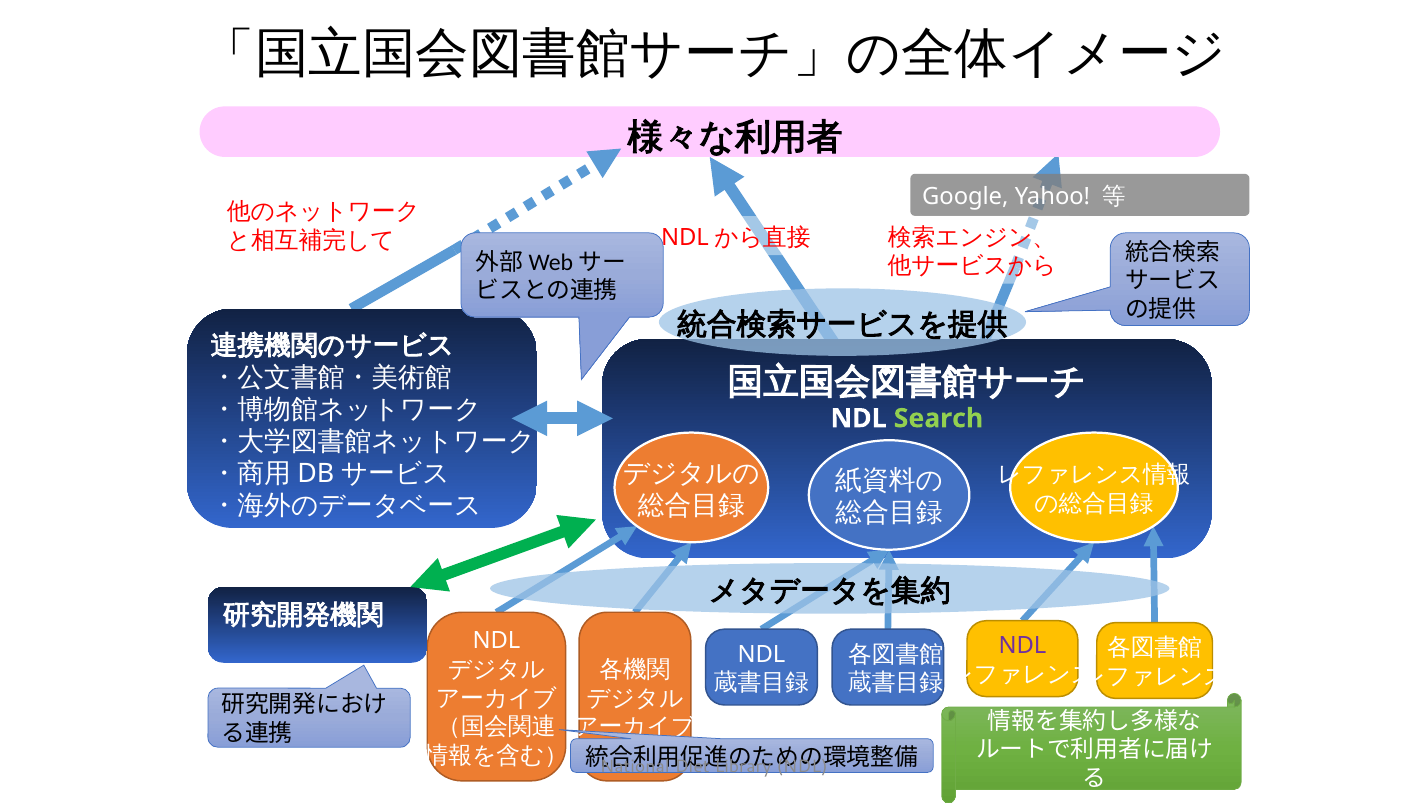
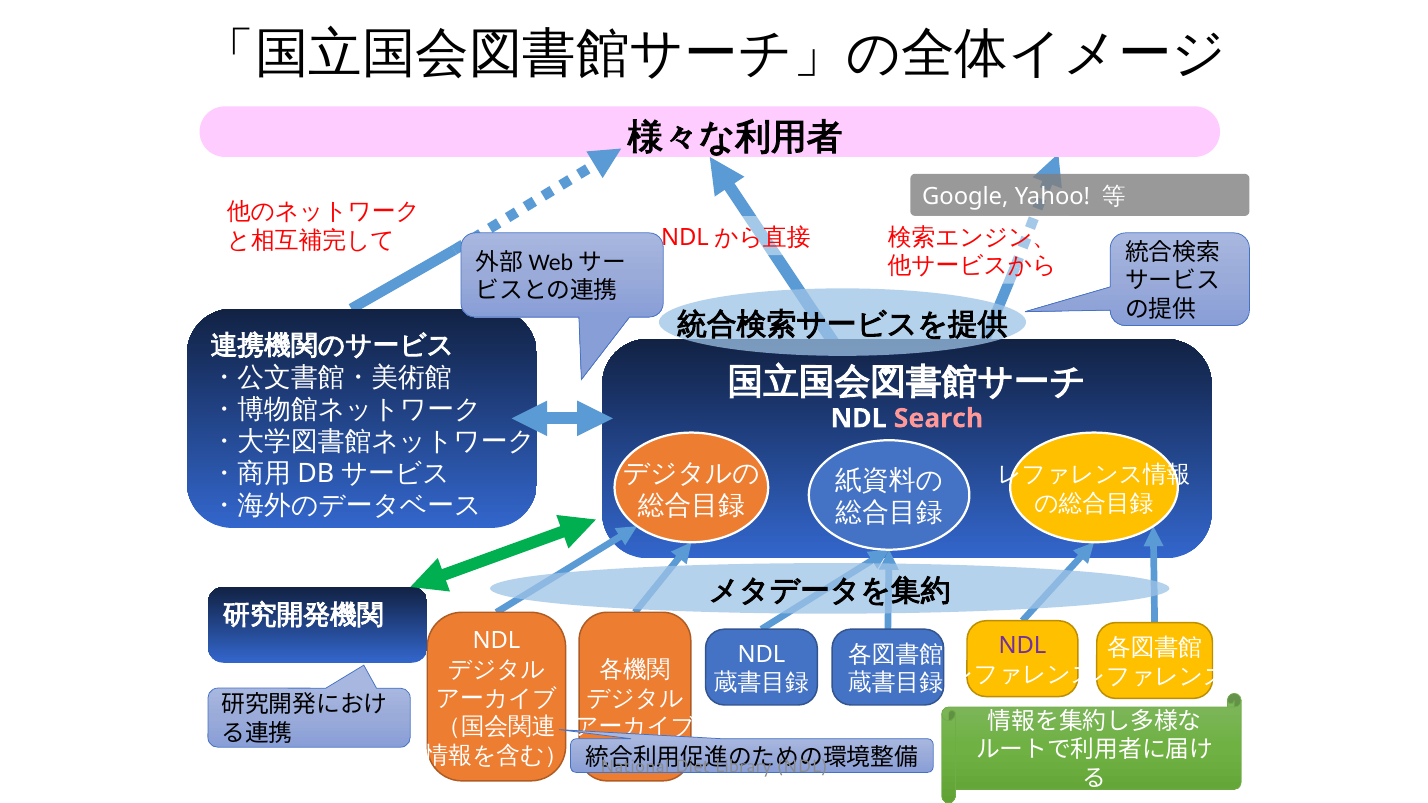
Search colour: light green -> pink (938, 419)
